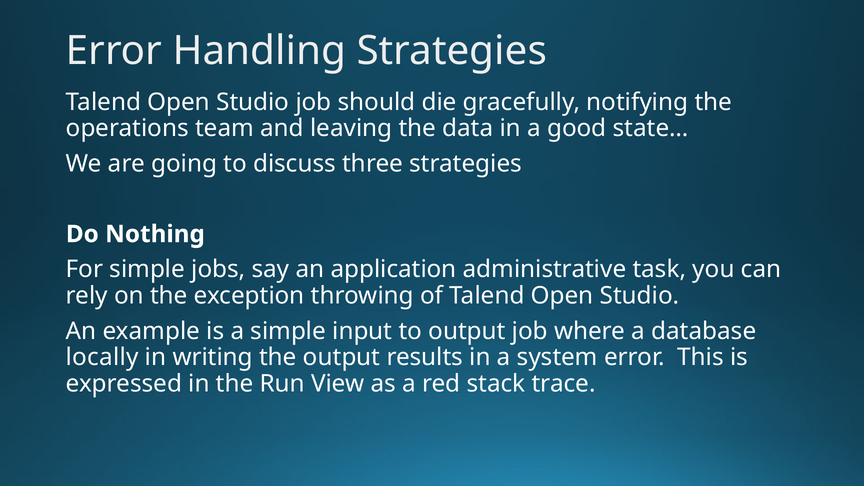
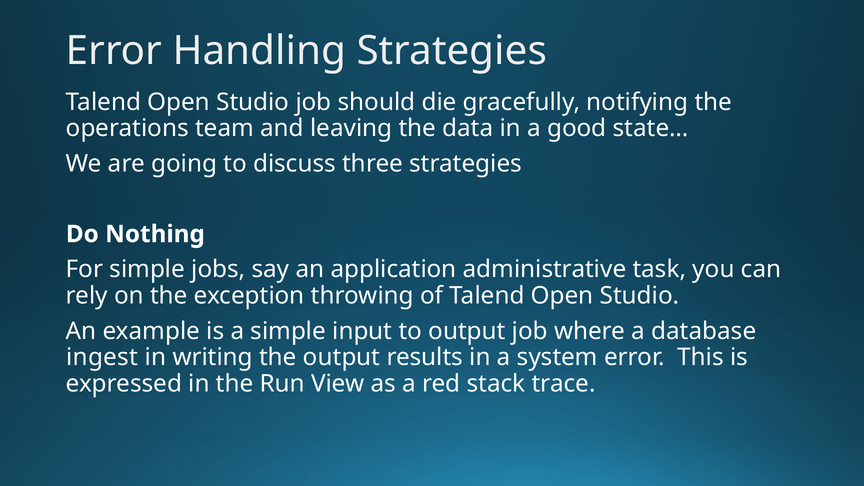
locally: locally -> ingest (102, 357)
